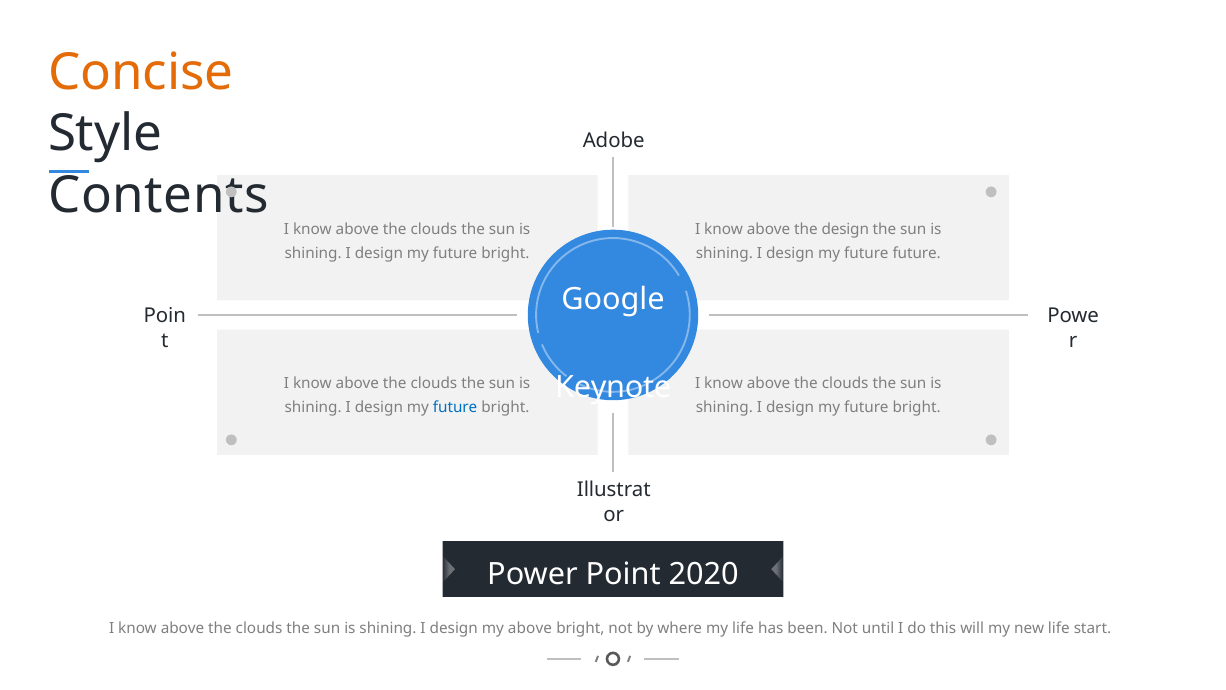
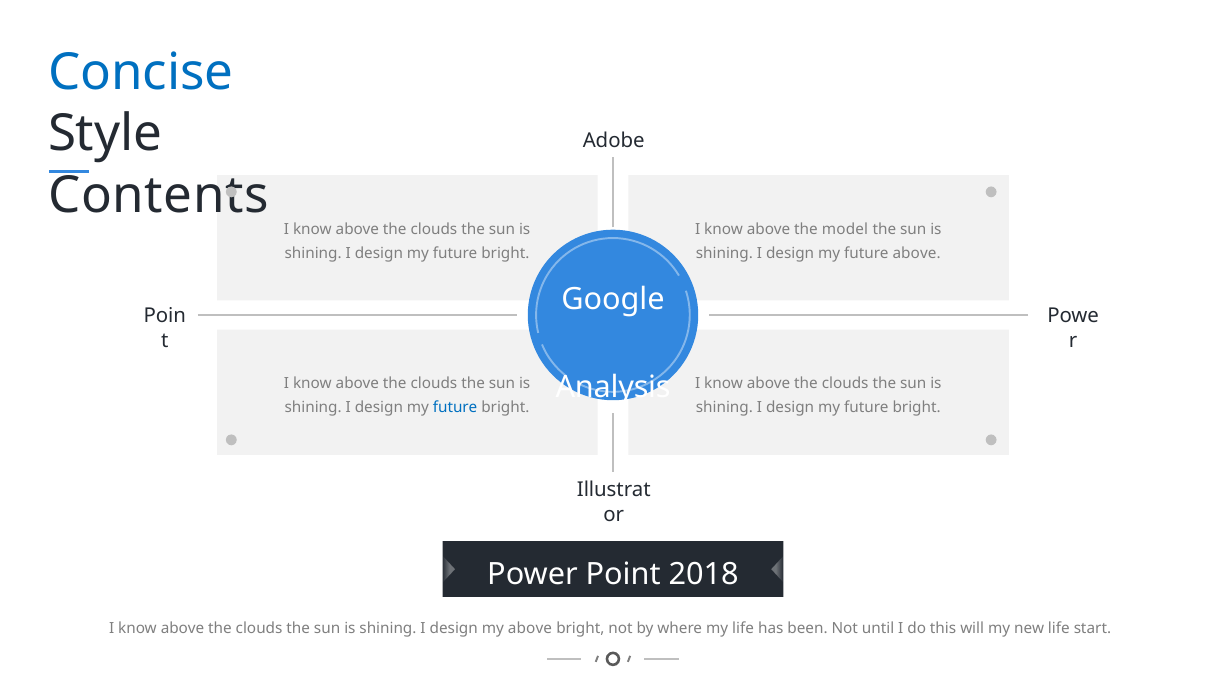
Concise colour: orange -> blue (141, 72)
the design: design -> model (845, 229)
future future: future -> above (917, 253)
Keynote: Keynote -> Analysis (613, 387)
2020: 2020 -> 2018 (704, 574)
